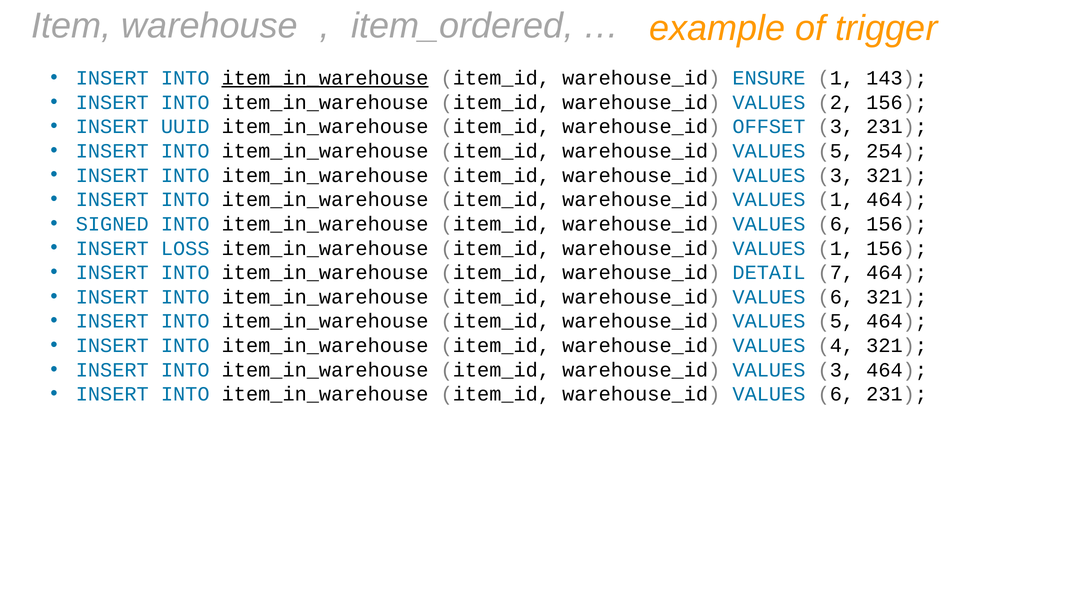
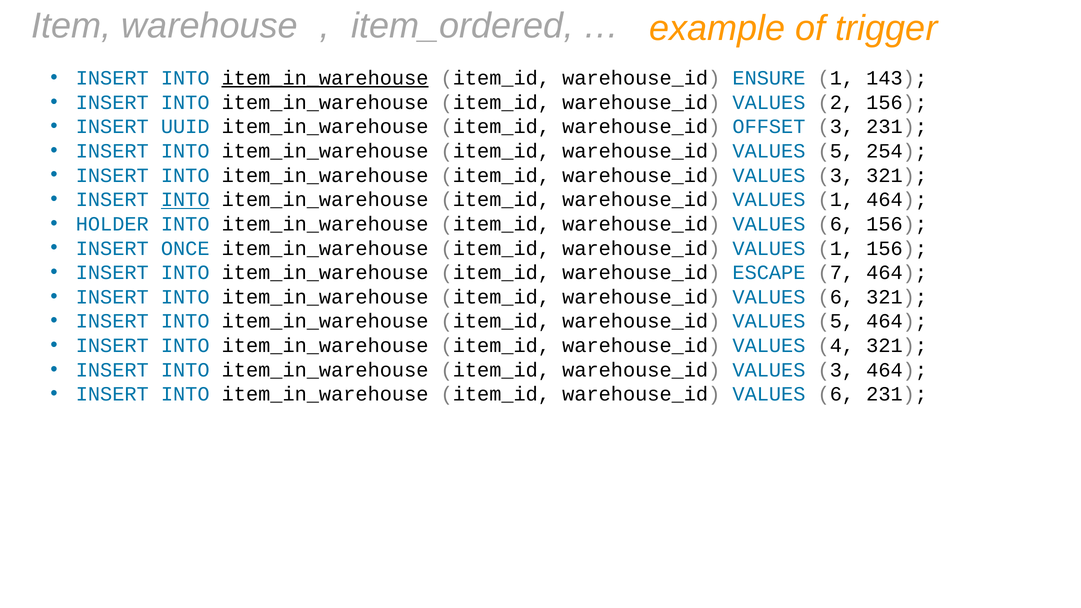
INTO underline: none -> present (185, 200)
SIGNED: SIGNED -> HOLDER (112, 224)
LOSS: LOSS -> ONCE (185, 248)
DETAIL: DETAIL -> ESCAPE (769, 273)
